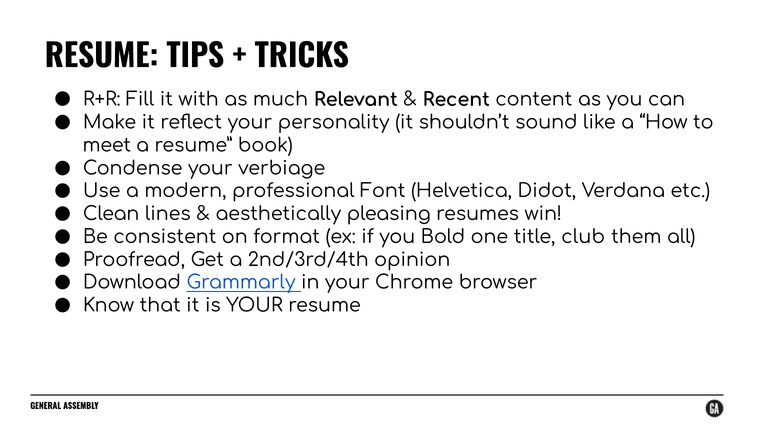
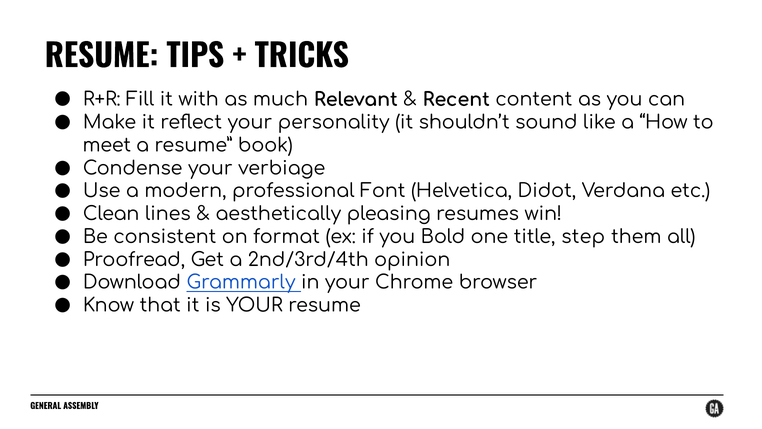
club: club -> step (583, 237)
